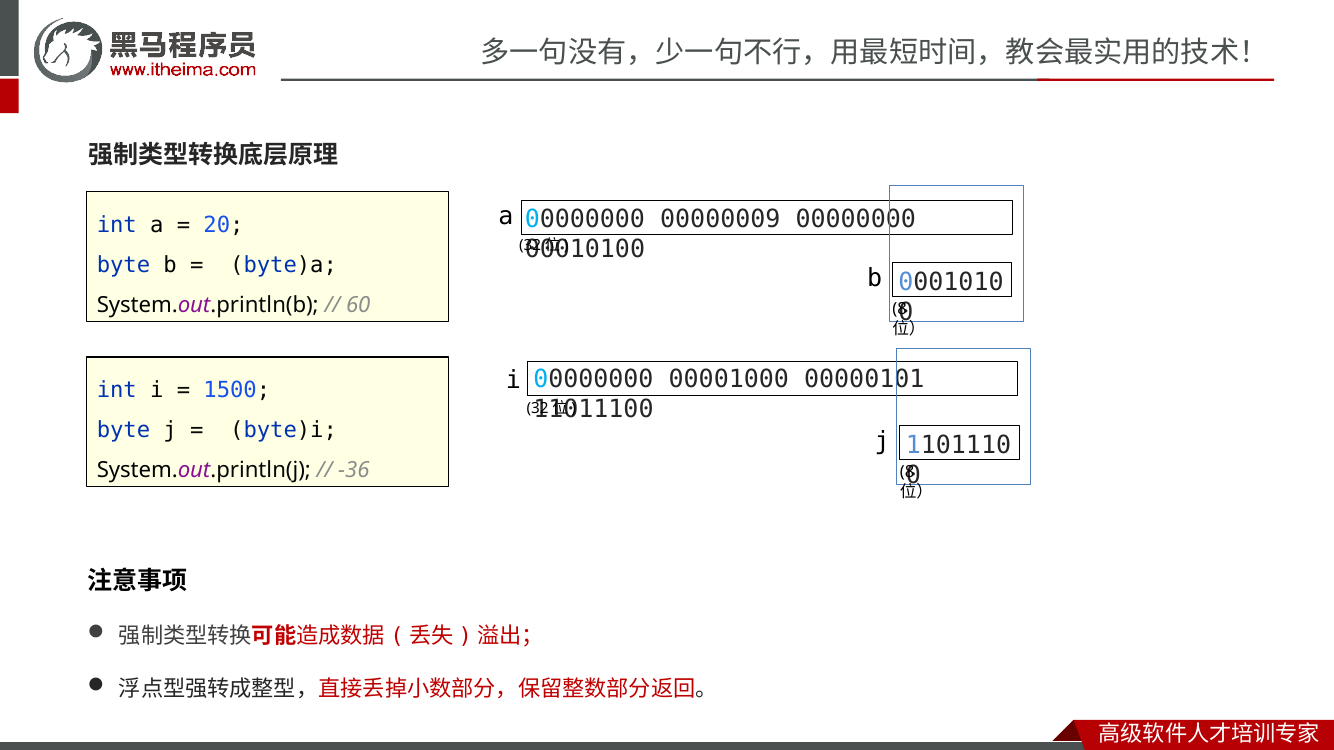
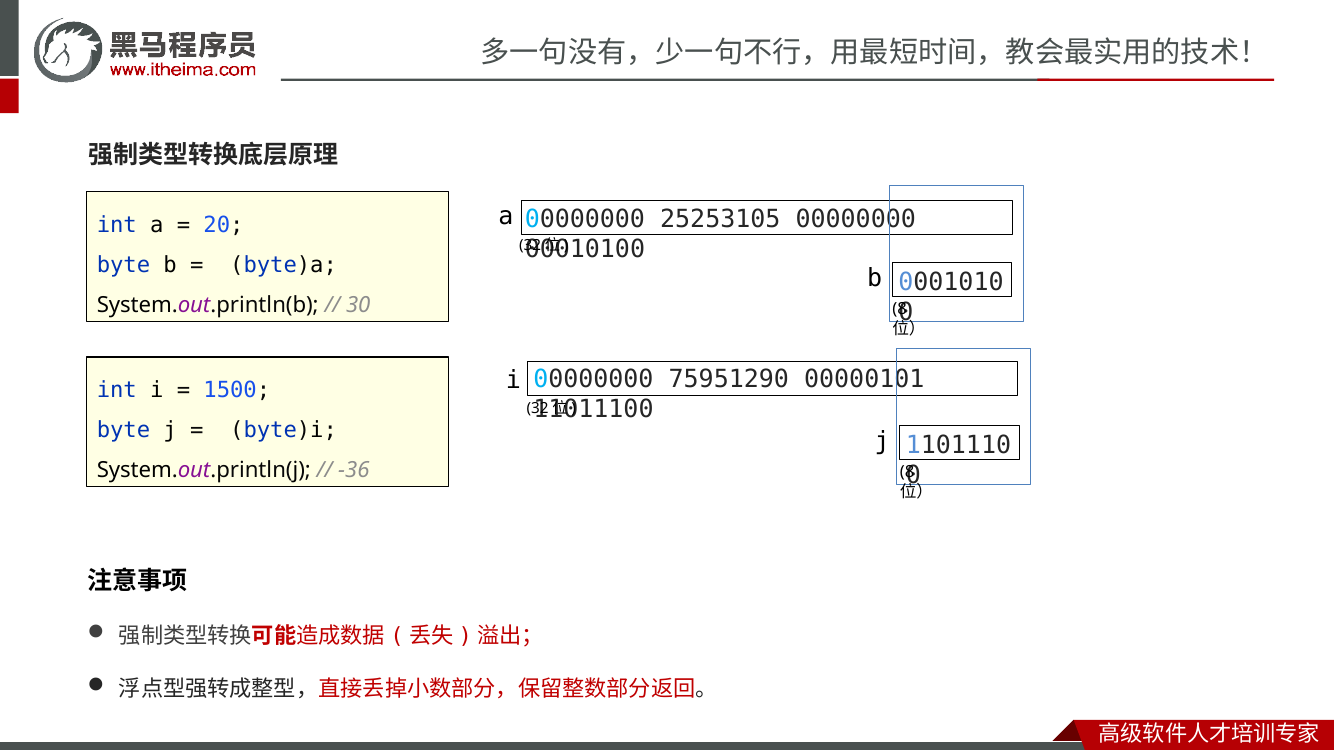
00000009: 00000009 -> 25253105 (720, 220)
60: 60 -> 30 (358, 305)
00001000: 00001000 -> 75951290 (729, 380)
